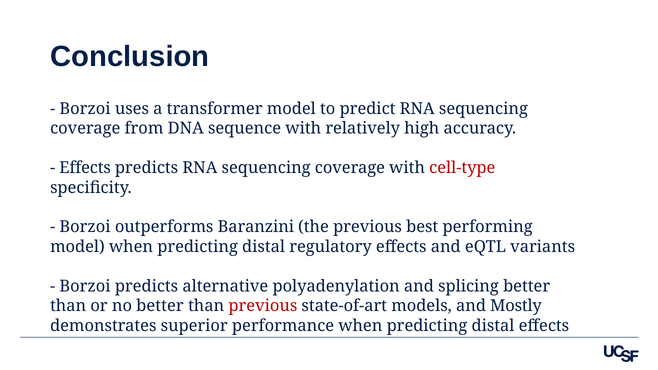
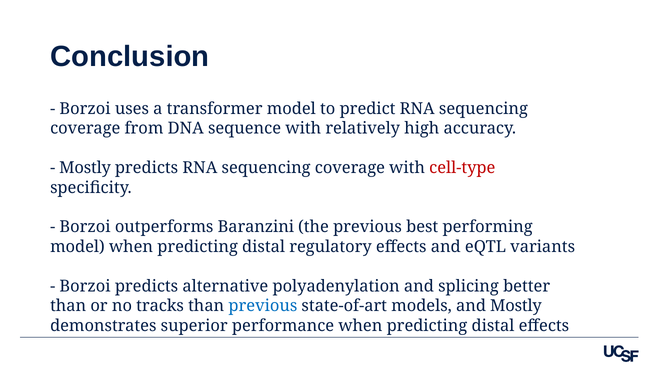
Effects: Effects -> Mostly (85, 168)
no better: better -> tracks (160, 306)
previous colour: red -> blue (263, 306)
